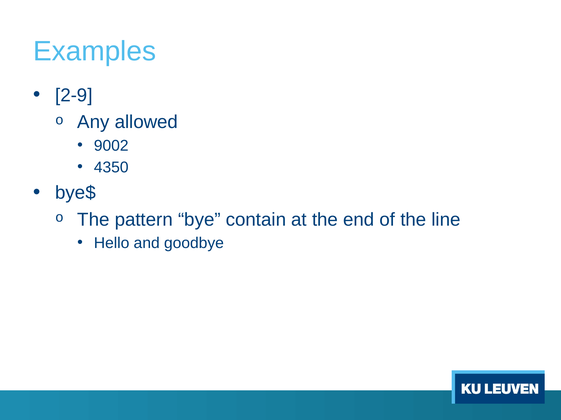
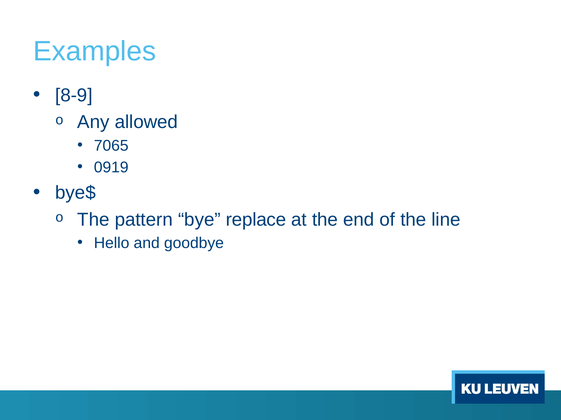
2-9: 2-9 -> 8-9 (74, 95)
9002: 9002 -> 7065 (111, 146)
4350: 4350 -> 0919 (111, 168)
contain: contain -> replace (256, 220)
